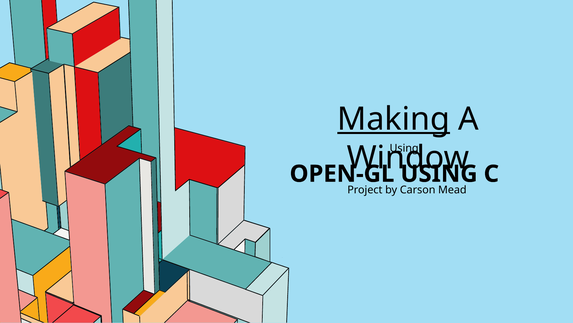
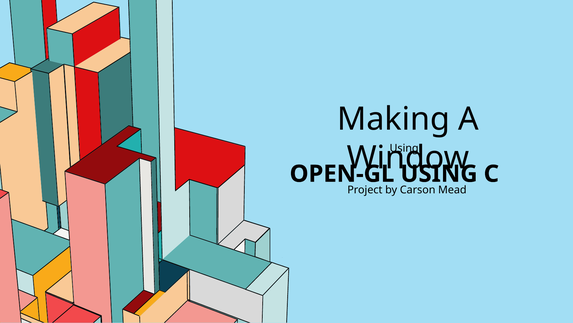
Making underline: present -> none (394, 119)
